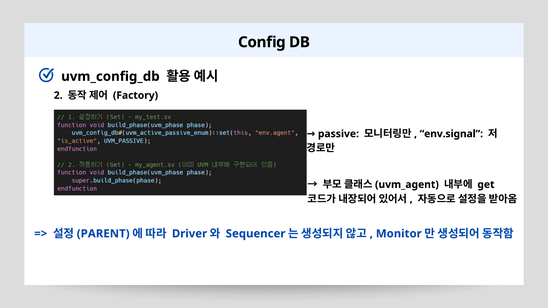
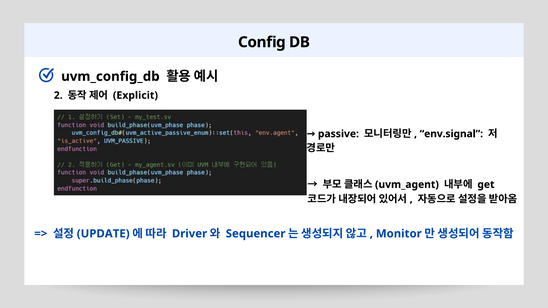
Factory: Factory -> Explicit (135, 95)
PARENT: PARENT -> UPDATE (103, 234)
